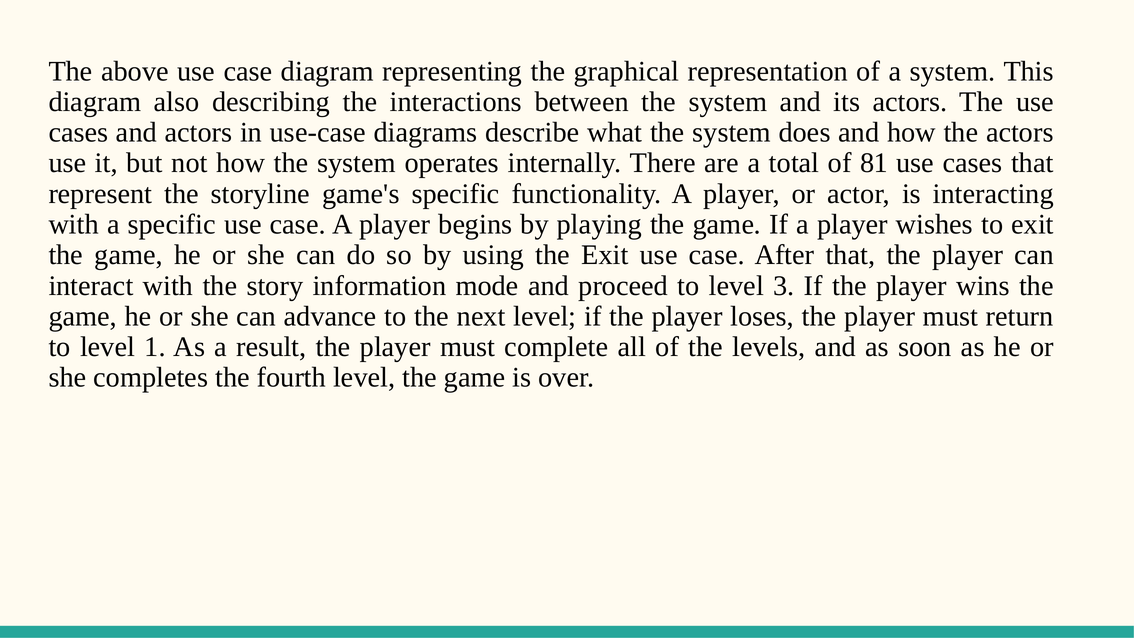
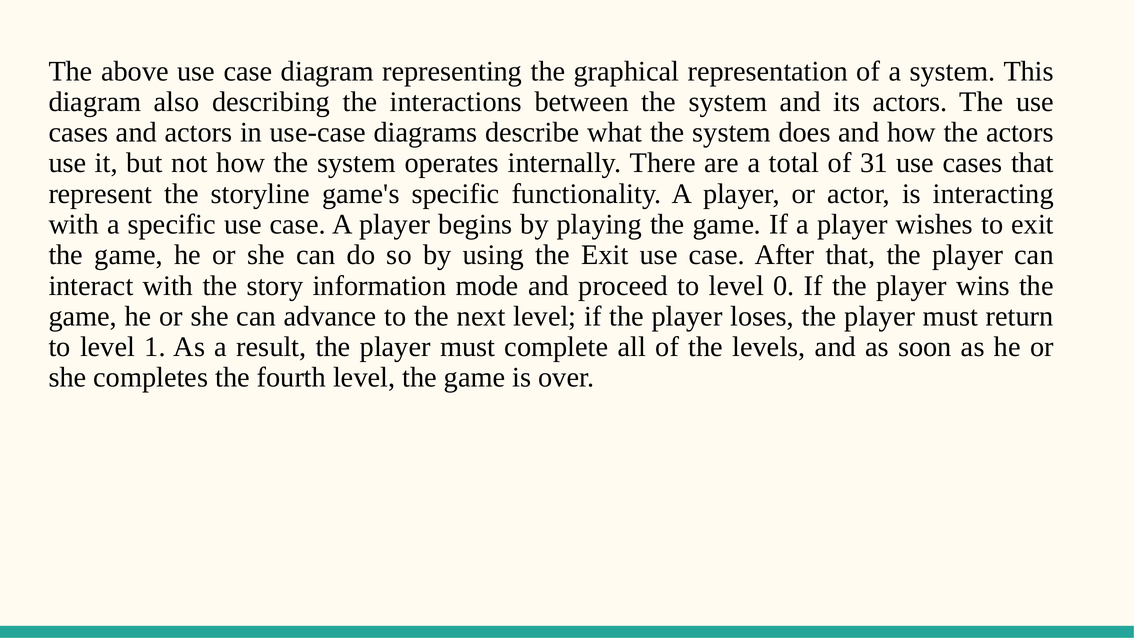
81: 81 -> 31 (874, 163)
3: 3 -> 0 (784, 286)
